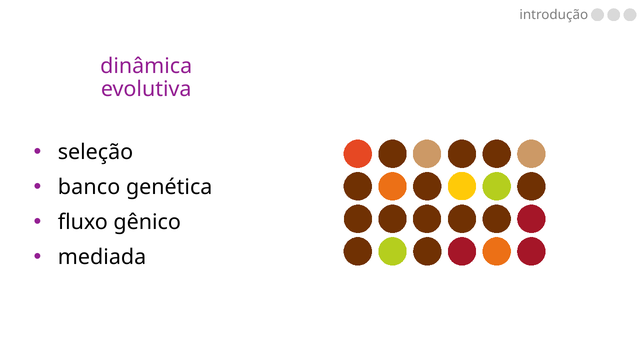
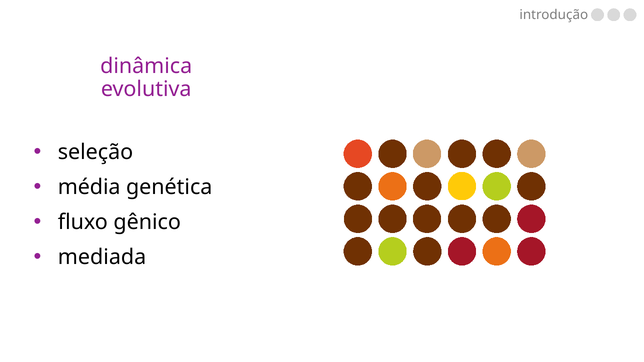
banco: banco -> média (89, 187)
